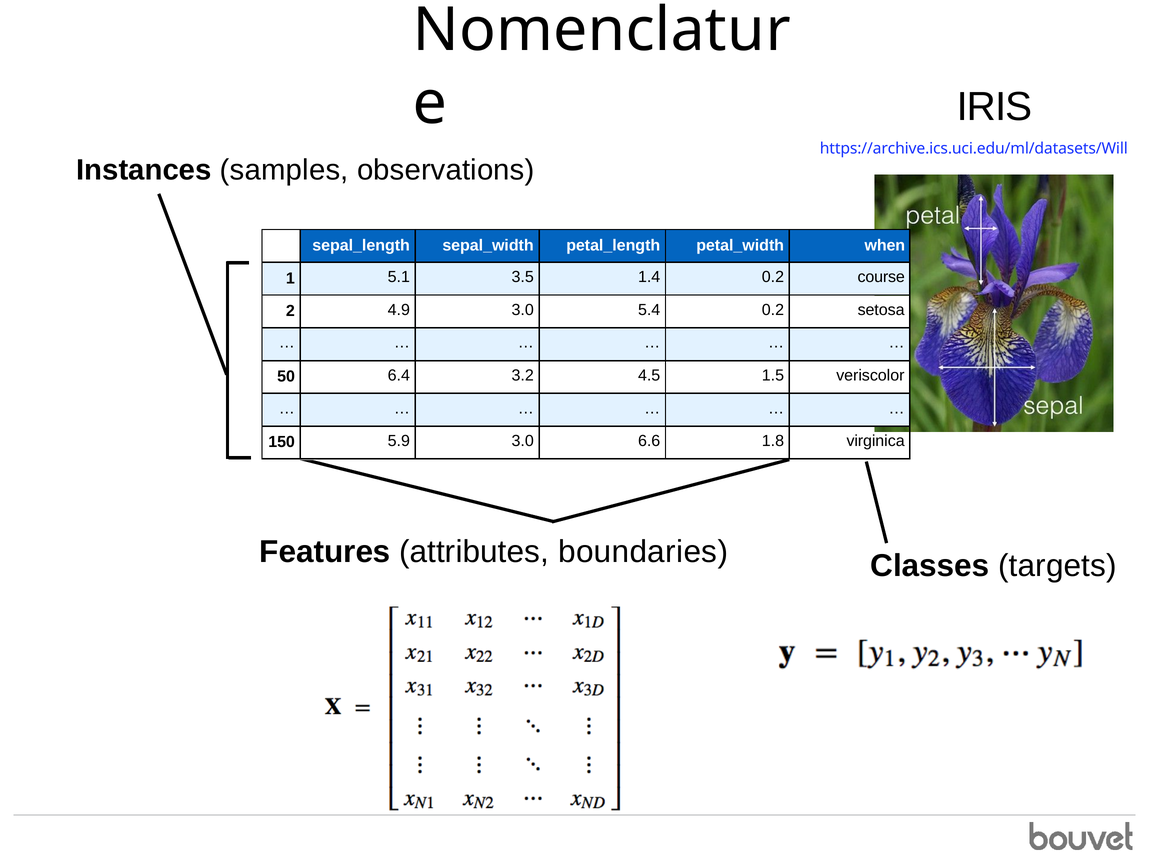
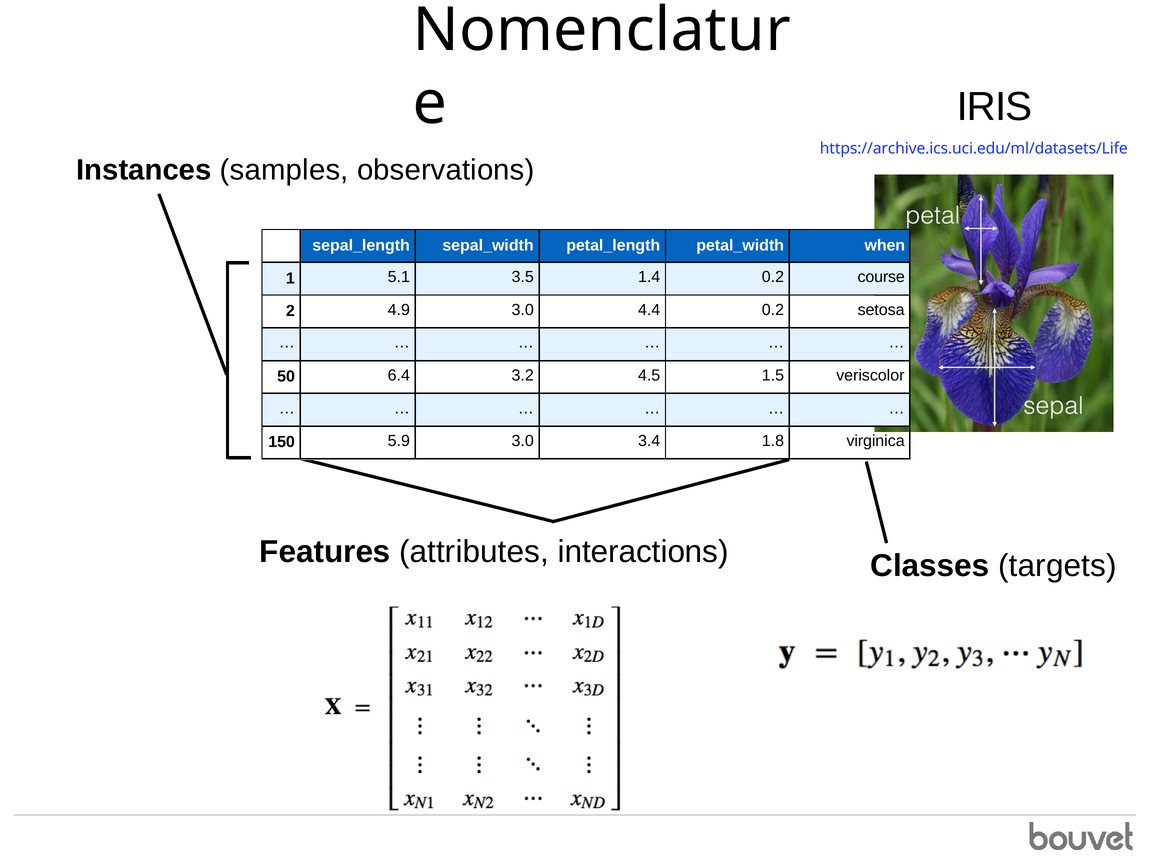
https://archive.ics.uci.edu/ml/datasets/Will: https://archive.ics.uci.edu/ml/datasets/Will -> https://archive.ics.uci.edu/ml/datasets/Life (974, 148)
5.4: 5.4 -> 4.4 (649, 310)
6.6: 6.6 -> 3.4 (649, 441)
boundaries: boundaries -> interactions (643, 551)
